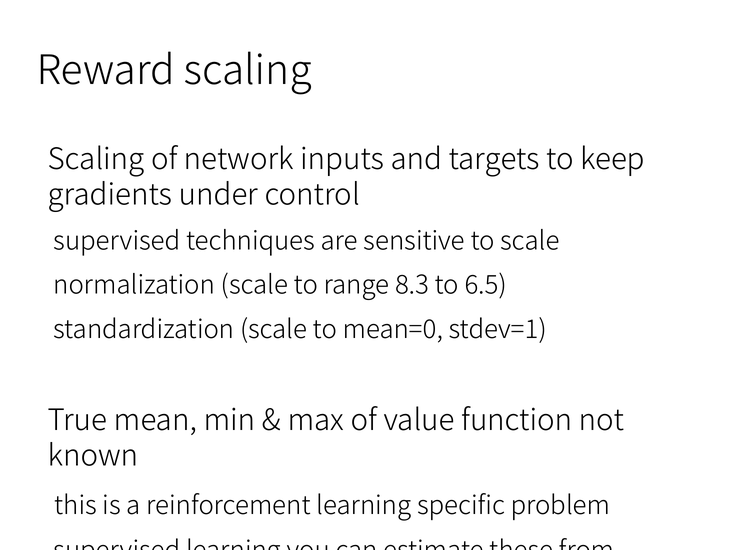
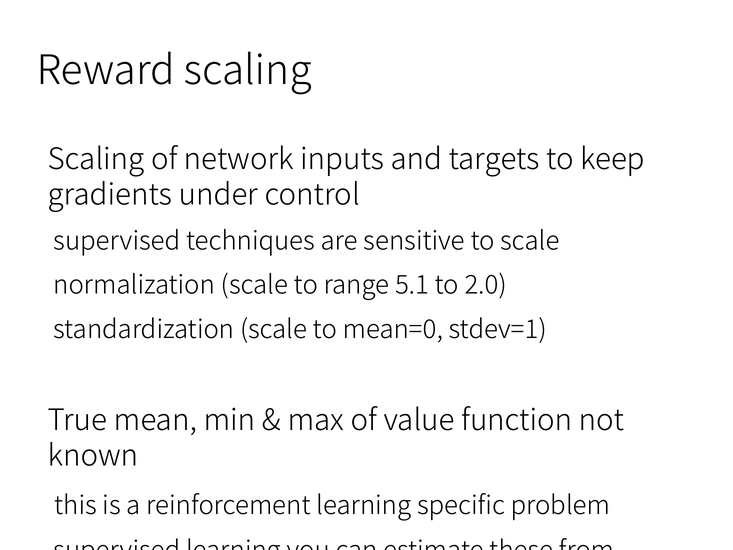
8.3: 8.3 -> 5.1 (412, 285)
6.5: 6.5 -> 2.0 (486, 285)
